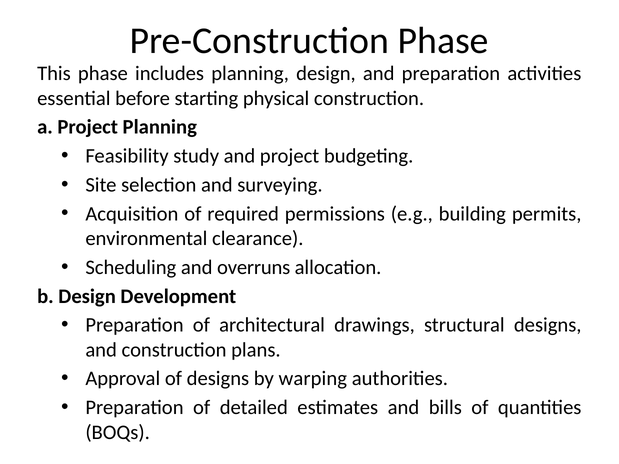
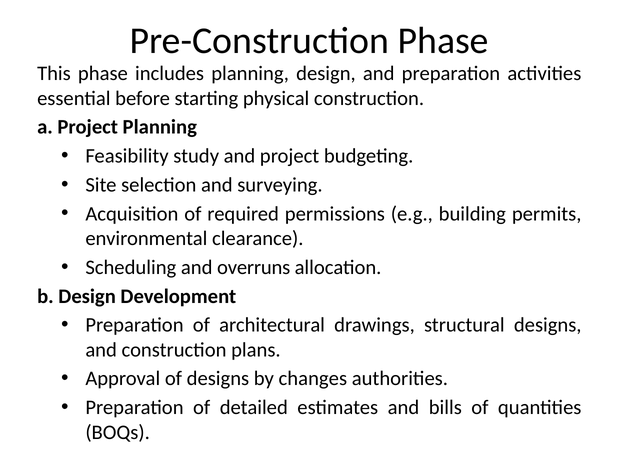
warping: warping -> changes (313, 379)
